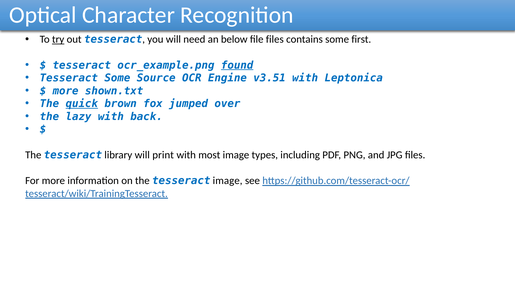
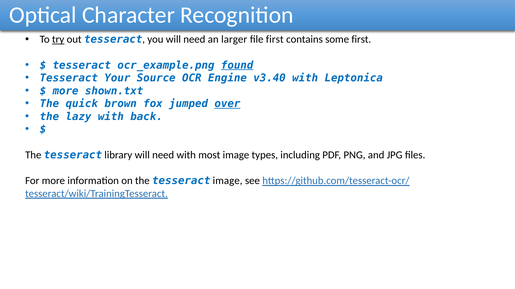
below: below -> larger (234, 40)
file files: files -> first (275, 40)
Tesseract Some: Some -> Your (117, 78)
v3.51: v3.51 -> v3.40 (270, 78)
quick underline: present -> none (82, 104)
over underline: none -> present (227, 104)
library will print: print -> need (163, 155)
